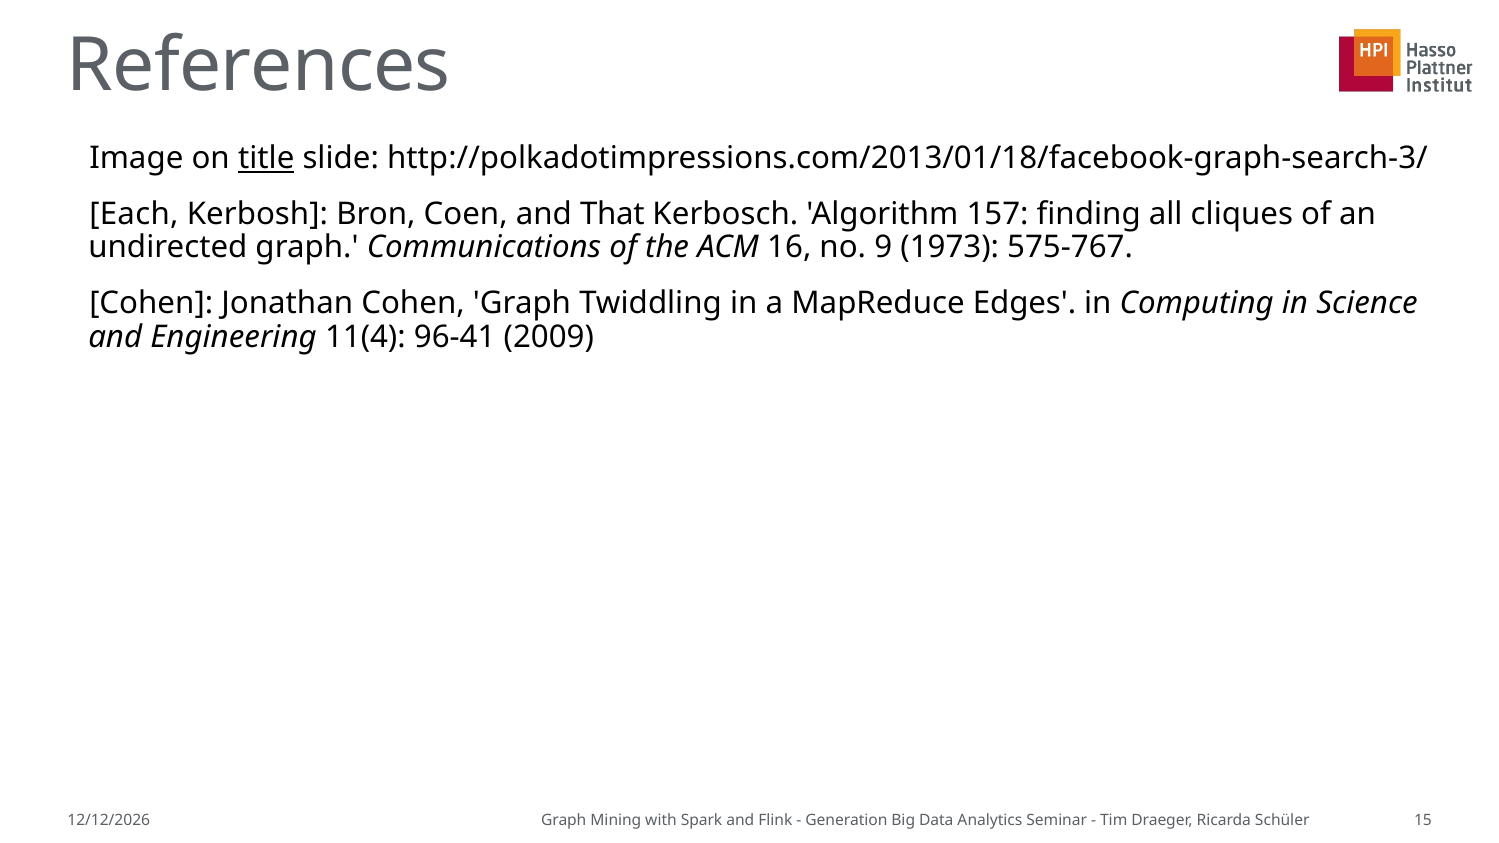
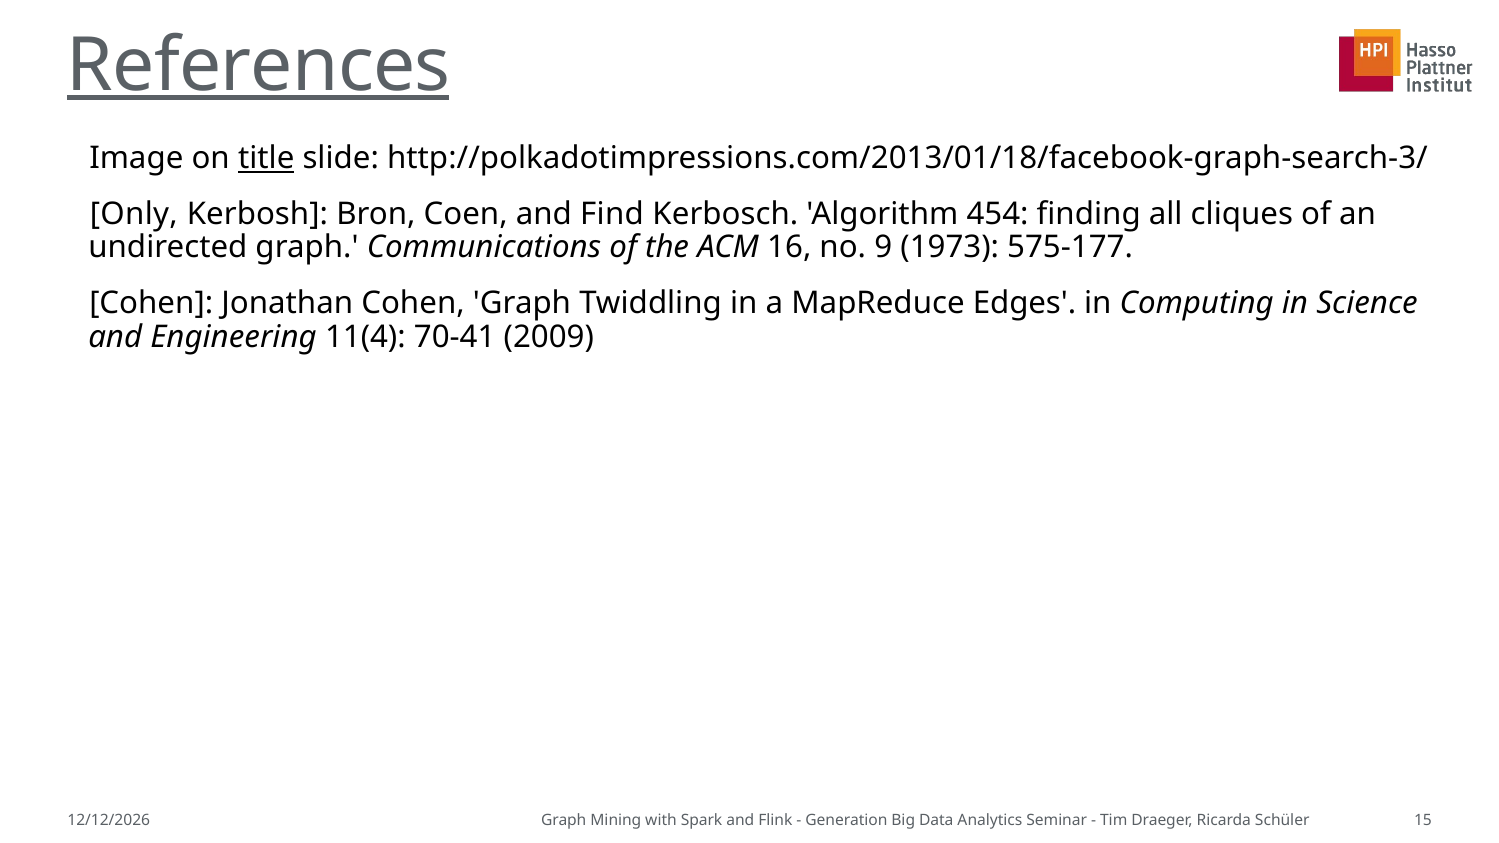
References underline: none -> present (259, 65)
Each: Each -> Only (134, 214)
That: That -> Find (612, 214)
157: 157 -> 454 (998, 214)
575-767: 575-767 -> 575-177 (1070, 248)
96-41: 96-41 -> 70-41 (455, 337)
